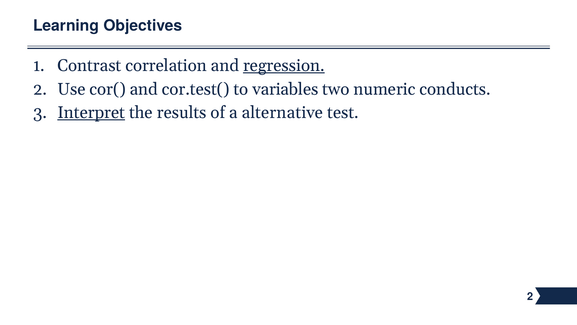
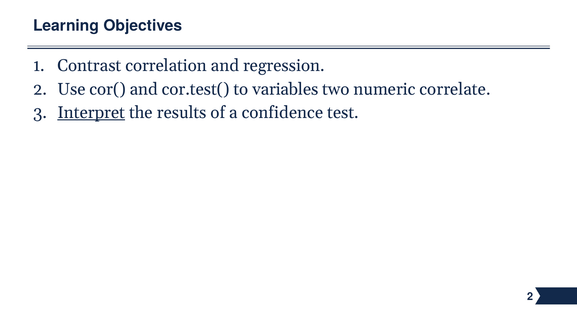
regression underline: present -> none (284, 65)
conducts: conducts -> correlate (455, 89)
alternative: alternative -> confidence (282, 113)
